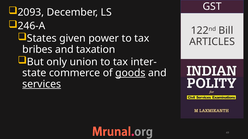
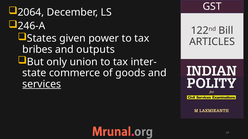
2093: 2093 -> 2064 (31, 12)
taxation: taxation -> outputs (96, 50)
goods underline: present -> none (130, 73)
